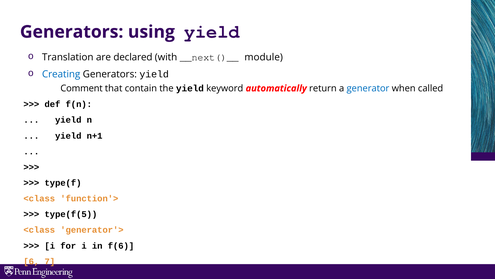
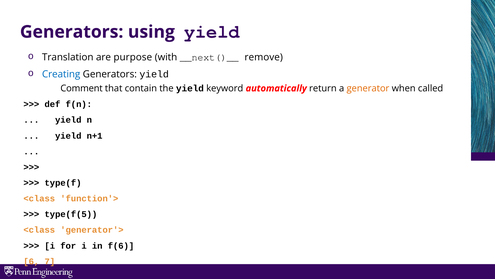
declared: declared -> purpose (133, 57)
module: module -> remove (264, 57)
generator colour: blue -> orange (368, 88)
